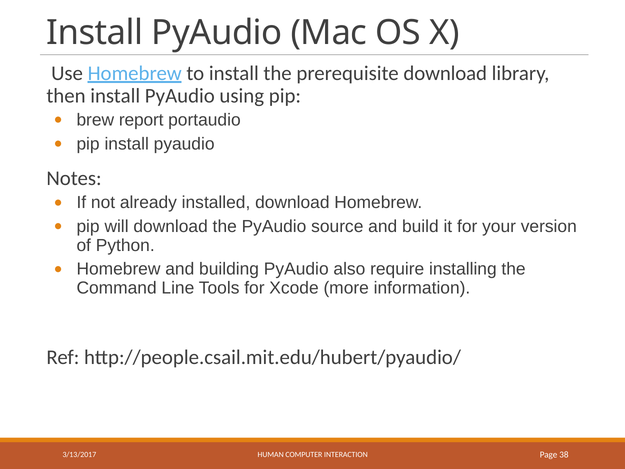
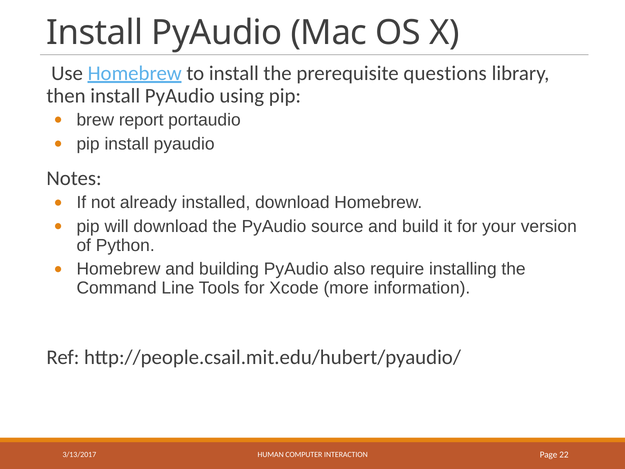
prerequisite download: download -> questions (445, 73)
38: 38 -> 22 (564, 455)
